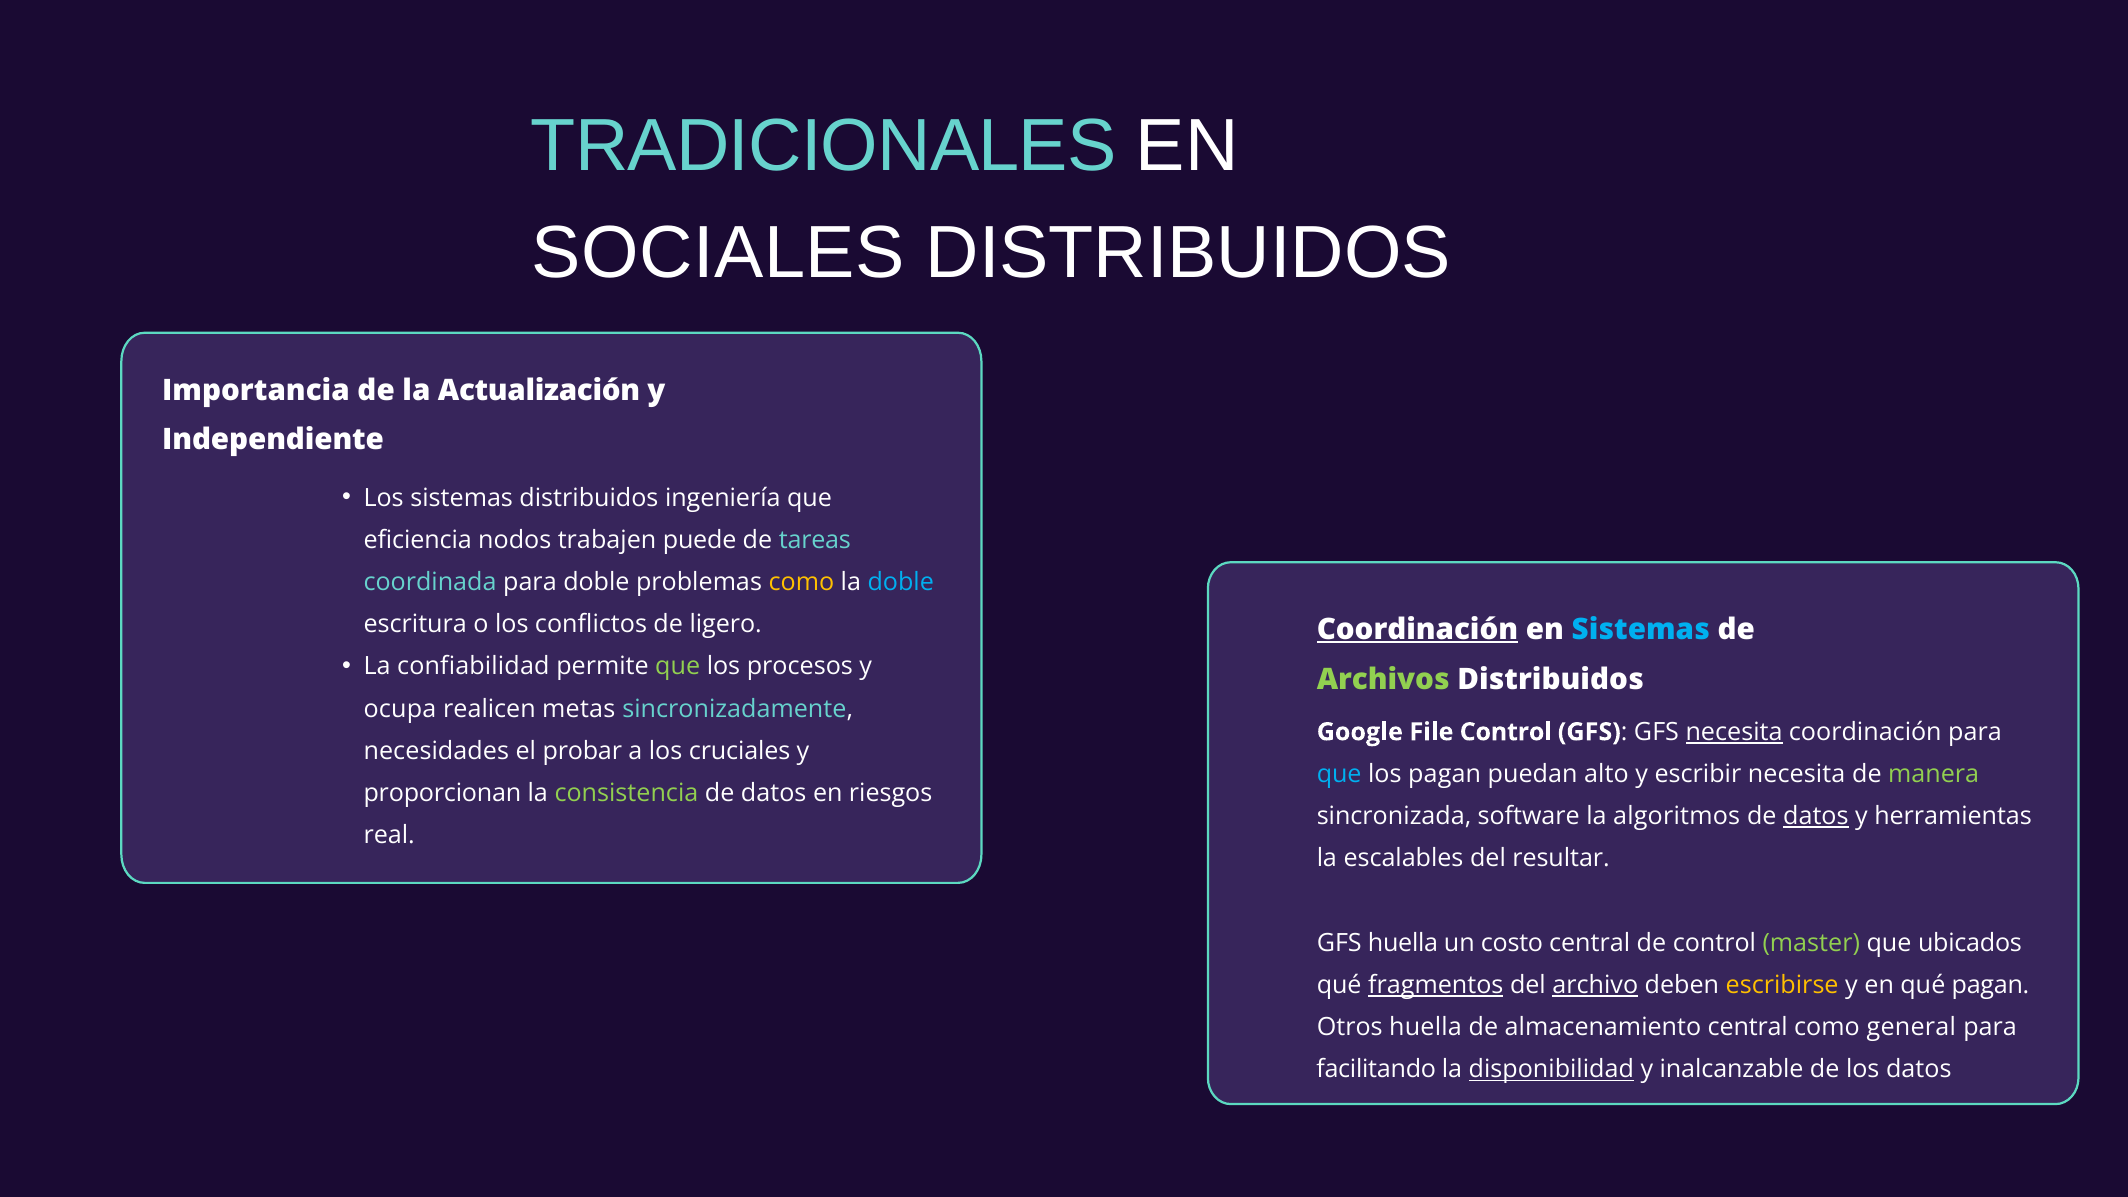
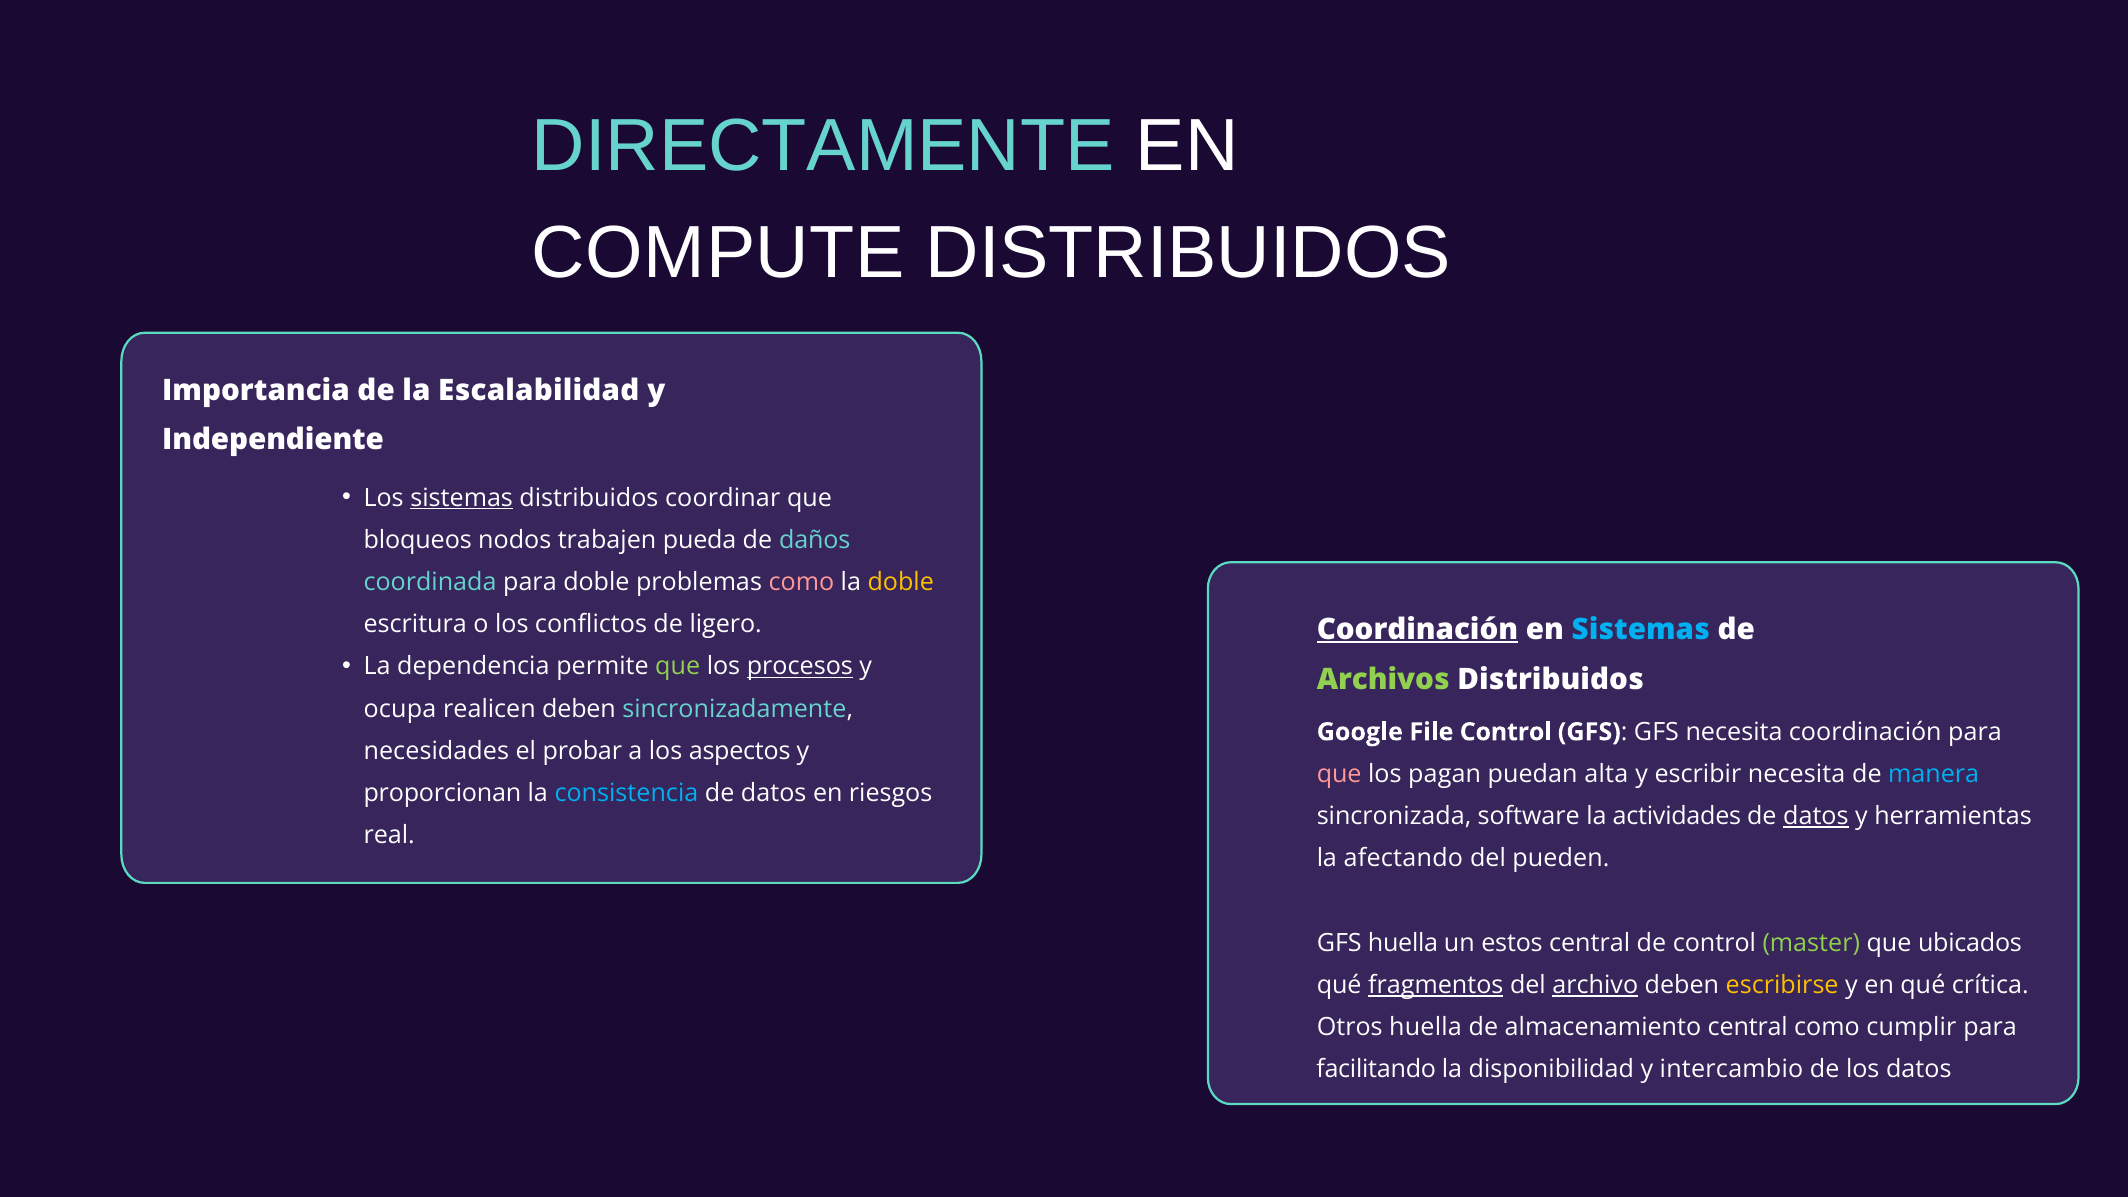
TRADICIONALES: TRADICIONALES -> DIRECTAMENTE (823, 146)
SOCIALES: SOCIALES -> COMPUTE (718, 254)
Actualización: Actualización -> Escalabilidad (539, 391)
sistemas underline: none -> present (462, 498)
ingeniería: ingeniería -> coordinar (723, 498)
eficiencia: eficiencia -> bloqueos (418, 540)
puede: puede -> pueda (700, 540)
tareas: tareas -> daños (815, 540)
como colour: yellow -> pink (801, 582)
doble colour: light blue -> yellow (901, 582)
confiabilidad: confiabilidad -> dependencia (473, 667)
procesos underline: none -> present (800, 667)
realicen metas: metas -> deben (579, 709)
necesita underline: present -> none (1734, 732)
cruciales: cruciales -> aspectos (740, 751)
que colour: light blue -> pink (1339, 774)
alto: alto -> alta (1606, 774)
manera colour: light green -> light blue (1934, 774)
consistencia colour: light green -> light blue (626, 793)
algoritmos: algoritmos -> actividades (1677, 816)
escalables: escalables -> afectando (1403, 859)
resultar: resultar -> pueden (1561, 859)
costo: costo -> estos (1512, 943)
qué pagan: pagan -> crítica (1990, 985)
general: general -> cumplir (1911, 1027)
disponibilidad underline: present -> none (1551, 1069)
inalcanzable: inalcanzable -> intercambio (1731, 1069)
